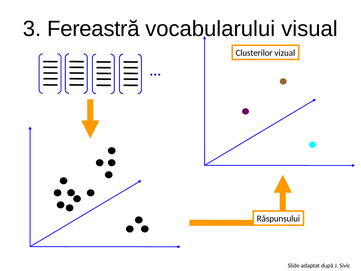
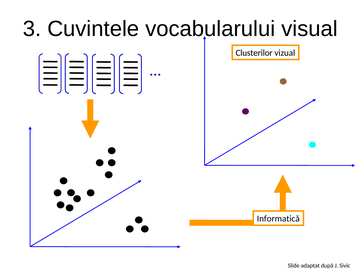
Fereastră: Fereastră -> Cuvintele (93, 29)
Răspunsului: Răspunsului -> Informatică (278, 219)
